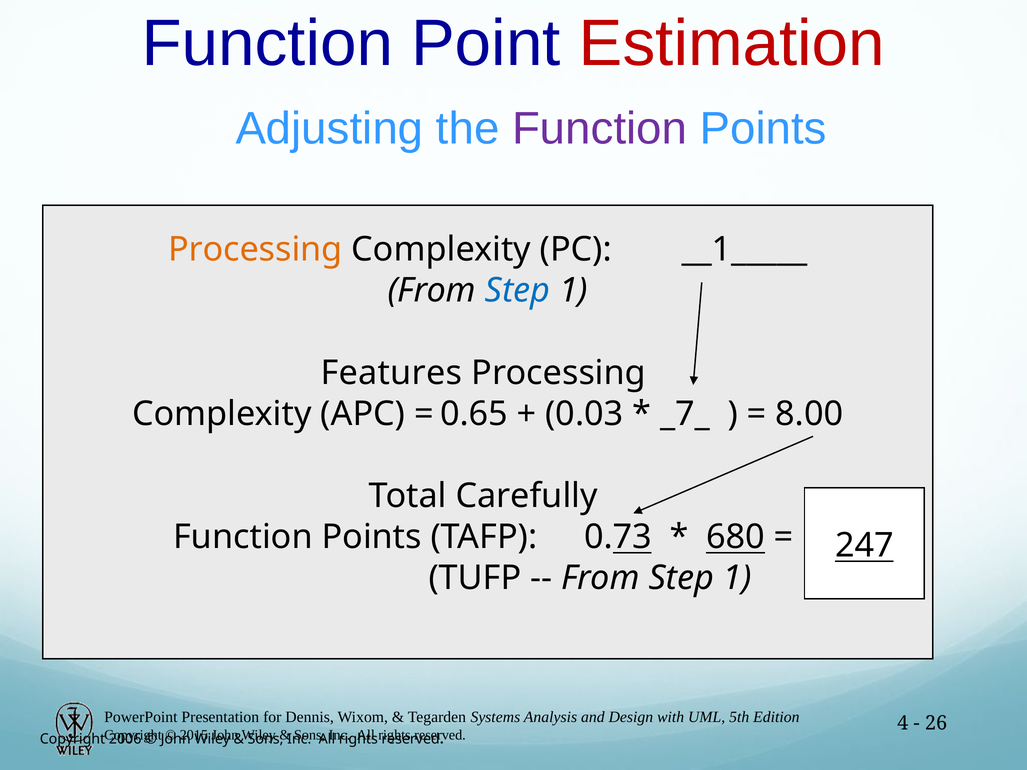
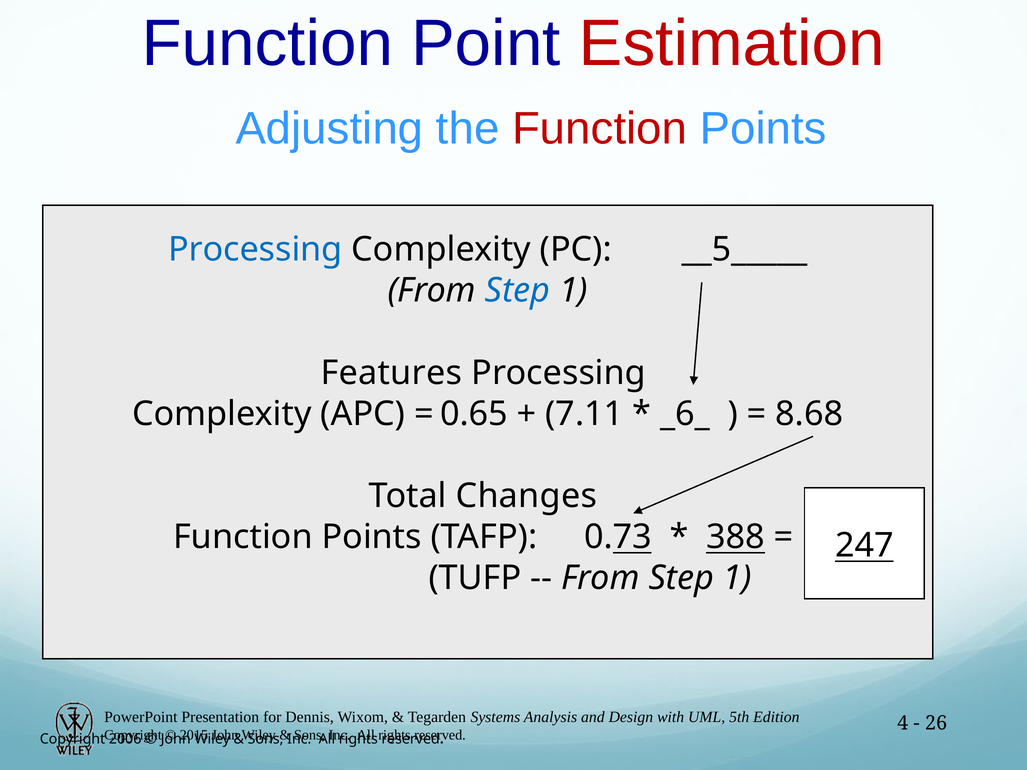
Function colour: purple -> red (600, 129)
Processing colour: orange -> blue (255, 250)
__1_____: __1_____ -> __5_____ (744, 250)
0.03: 0.03 -> 7.11 (584, 414)
_7_: _7_ -> _6_ (685, 414)
8.00: 8.00 -> 8.68 (809, 414)
Carefully: Carefully -> Changes (526, 496)
680: 680 -> 388 (736, 537)
